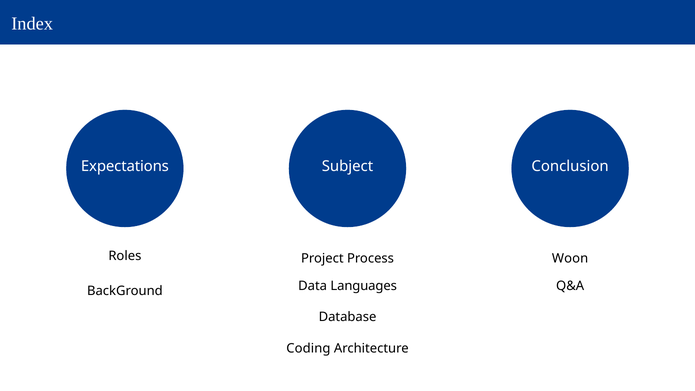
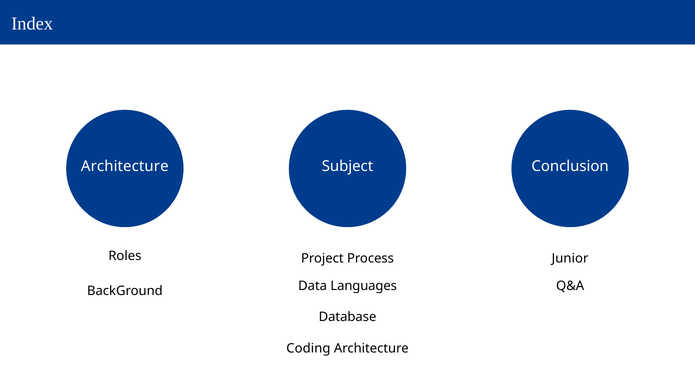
Expectations: Expectations -> Architecture (125, 166)
Woon: Woon -> Junior (570, 258)
